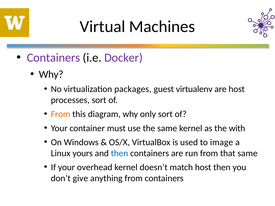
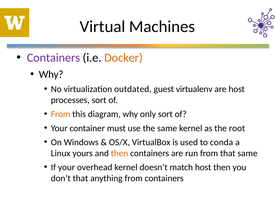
Docker colour: purple -> orange (124, 58)
packages: packages -> outdated (133, 89)
with: with -> root (237, 128)
image: image -> conda (222, 142)
then colour: blue -> orange (119, 153)
don’t give: give -> that (80, 178)
